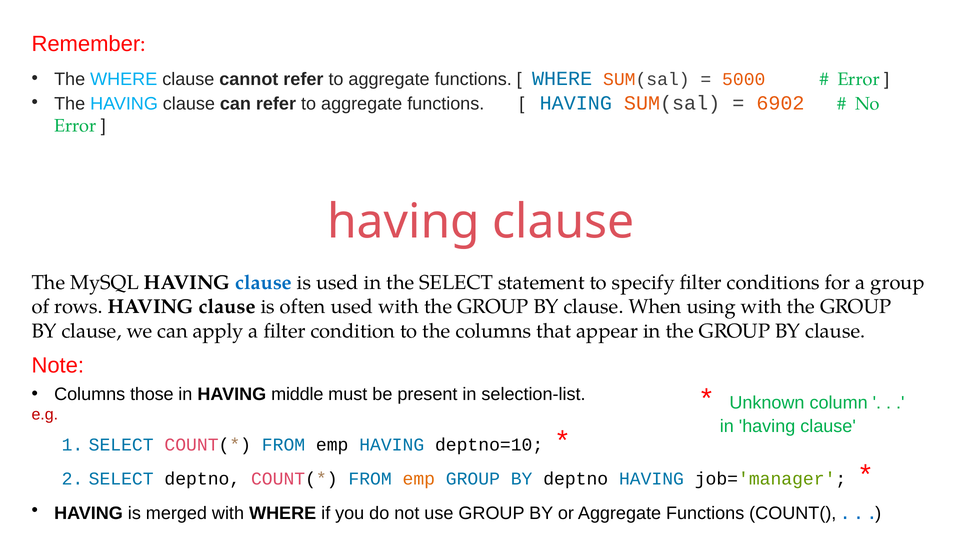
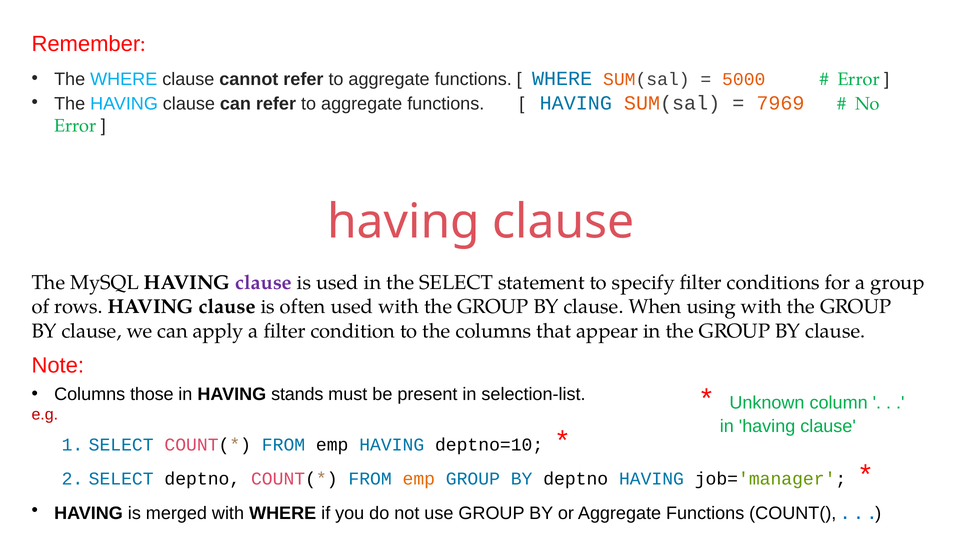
6902: 6902 -> 7969 (780, 103)
clause colour: blue -> purple (264, 283)
middle: middle -> stands (297, 394)
